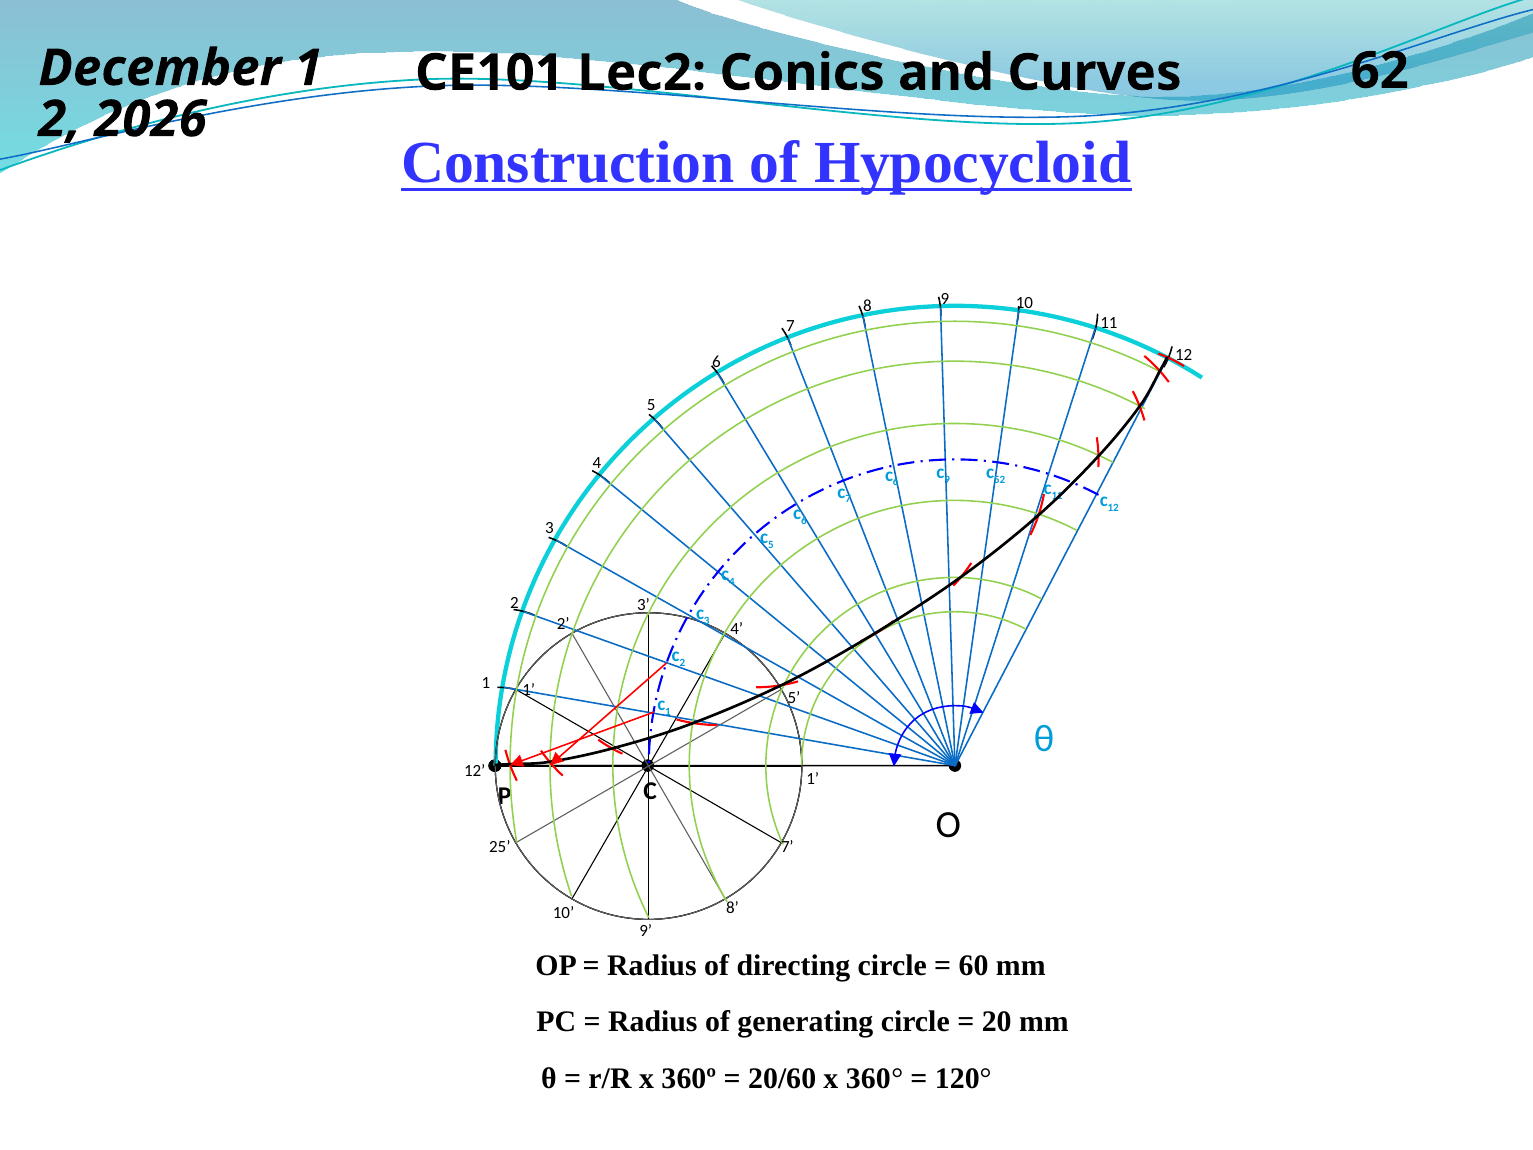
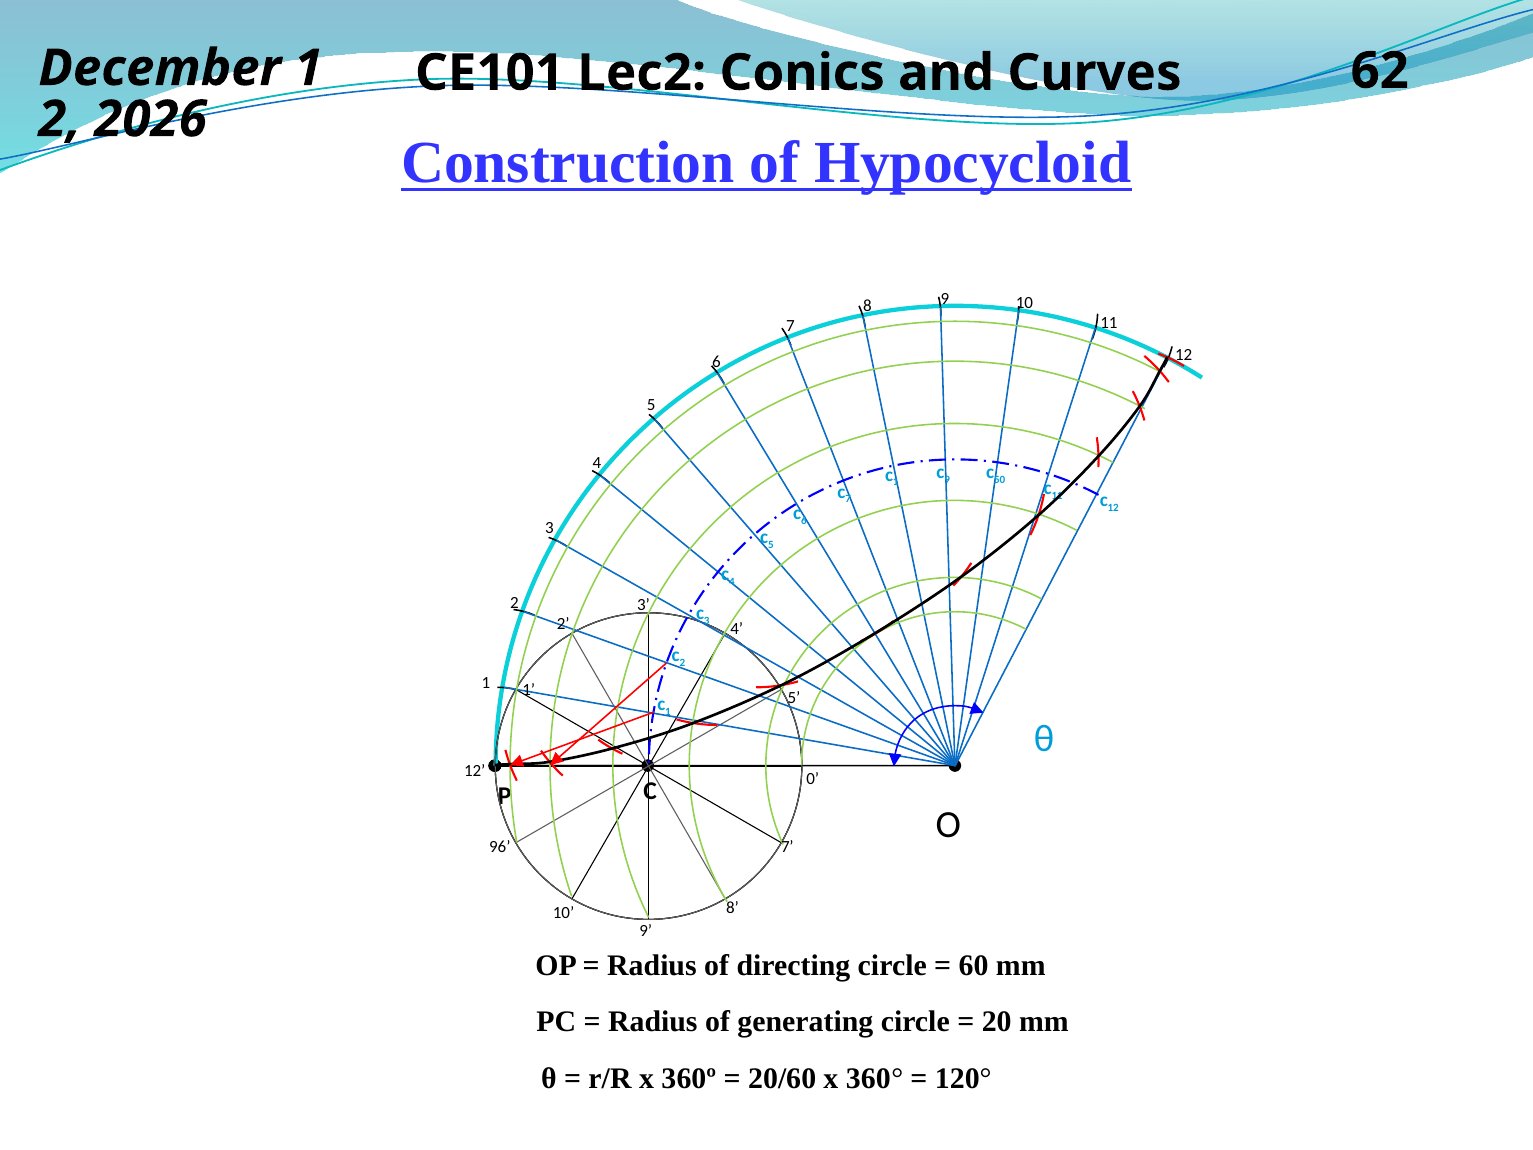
6: 6 -> 1 (896, 482)
52: 52 -> 50 (1000, 480)
1: 1 -> 0 (813, 779)
25: 25 -> 96 (500, 847)
